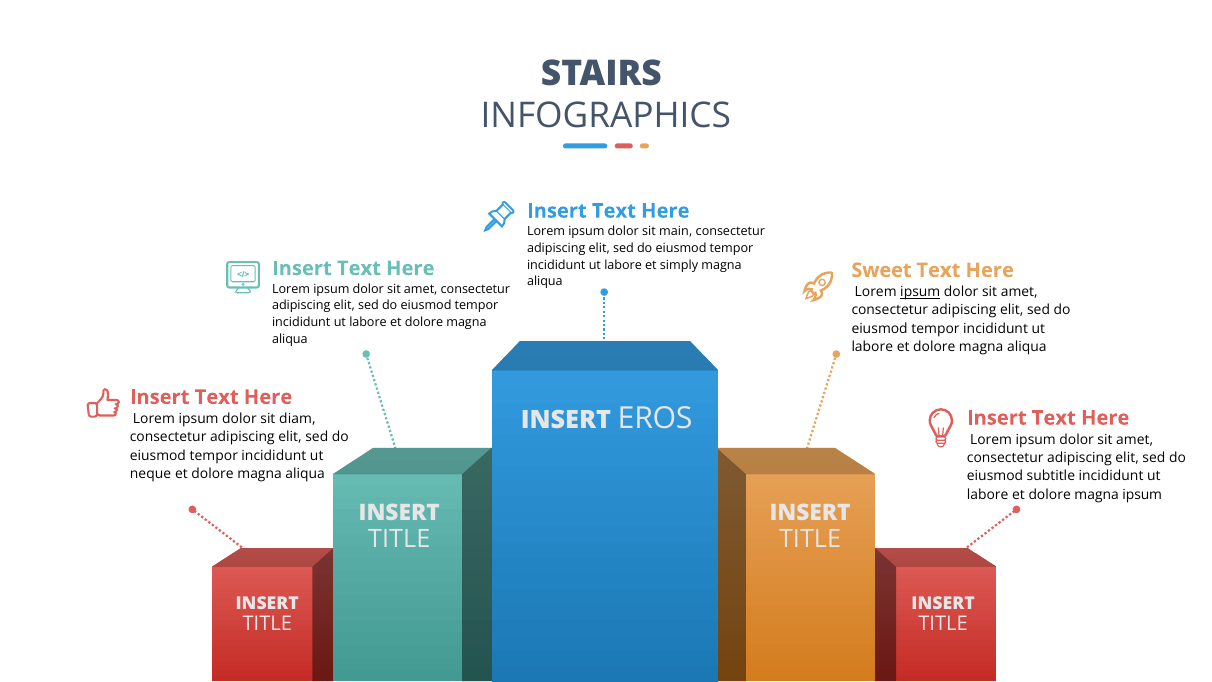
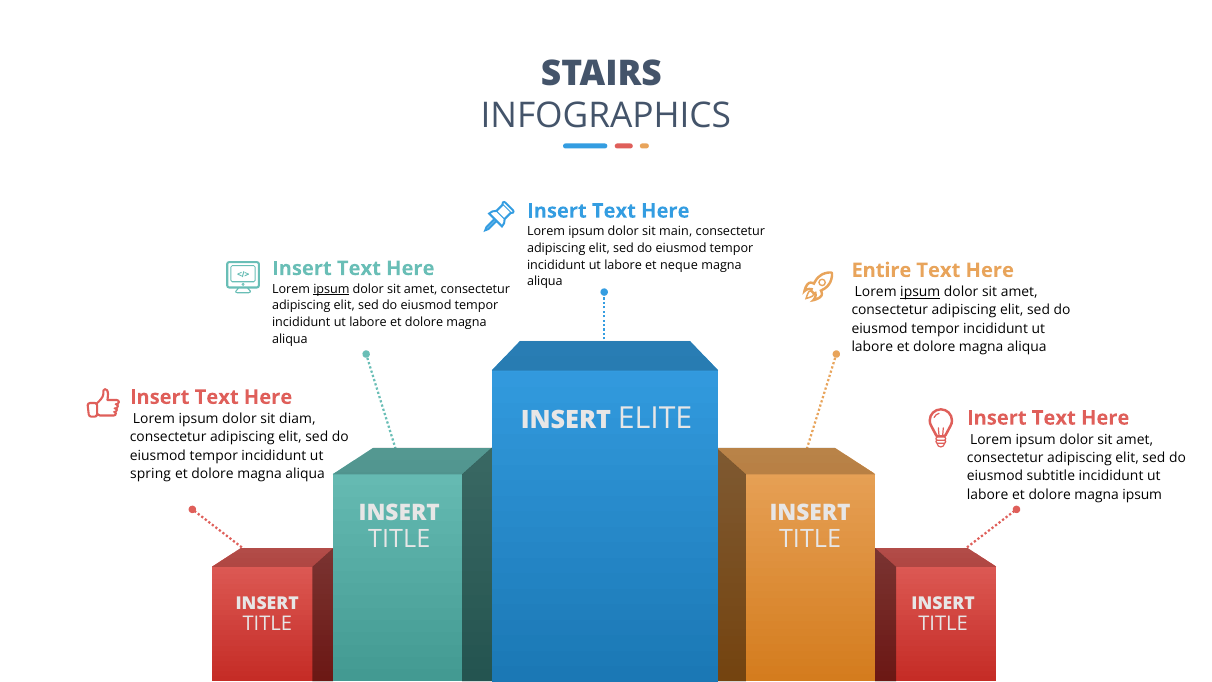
simply: simply -> neque (679, 265)
Sweet: Sweet -> Entire (881, 270)
ipsum underline: none -> present (331, 289)
EROS: EROS -> ELITE (655, 419)
neque: neque -> spring (151, 474)
